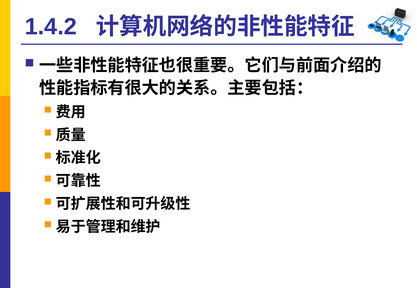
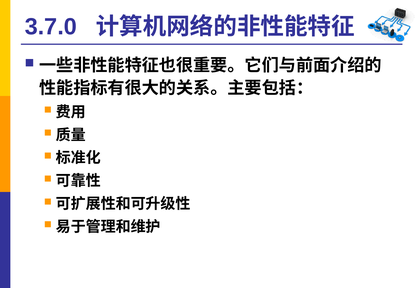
1.4.2: 1.4.2 -> 3.7.0 (51, 27)
